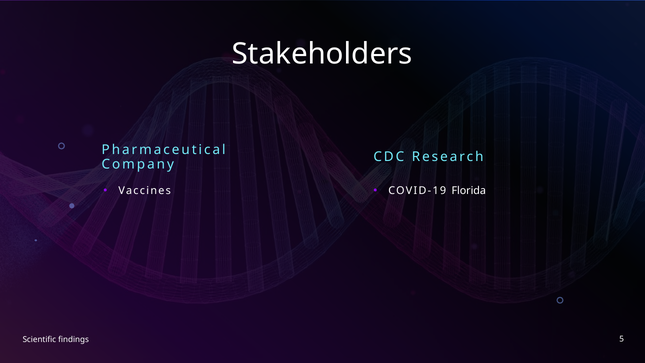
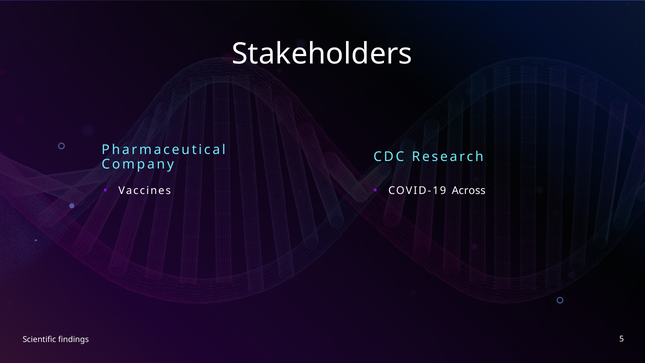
Florida: Florida -> Across (469, 191)
